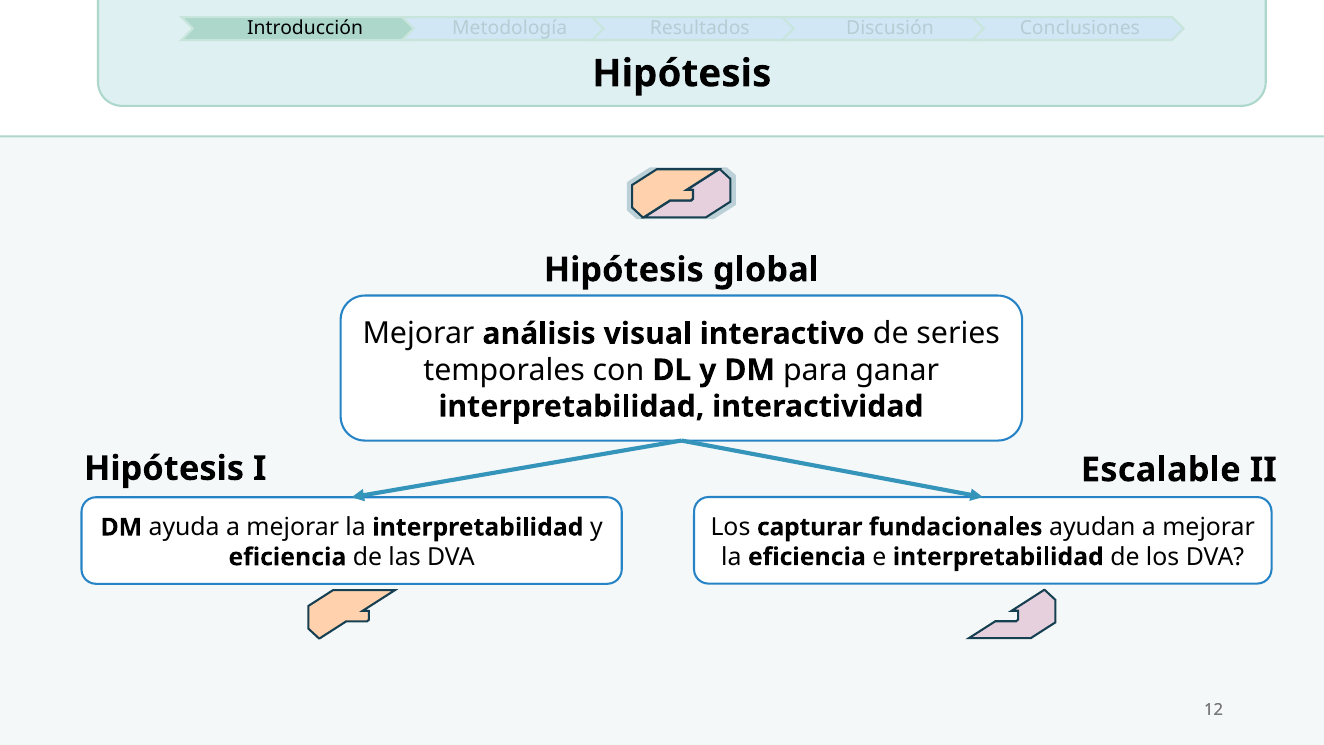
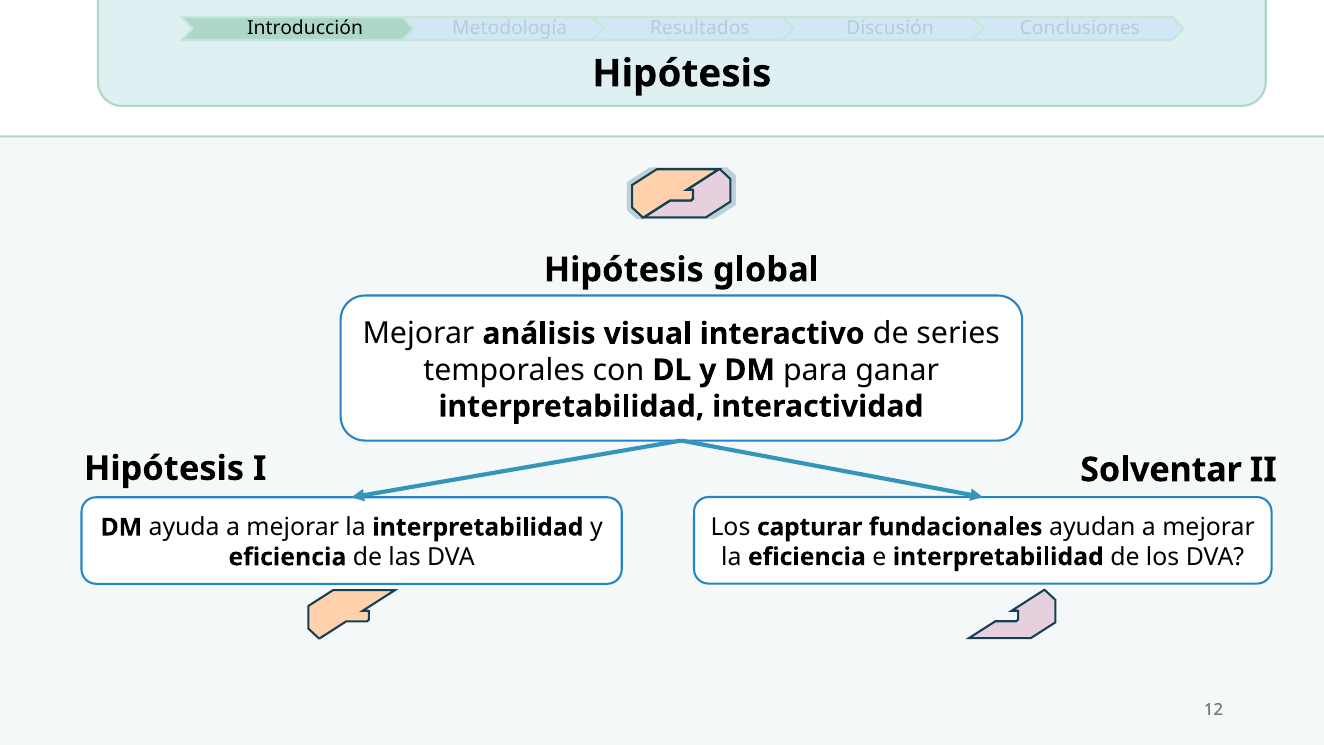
Escalable: Escalable -> Solventar (1161, 470)
